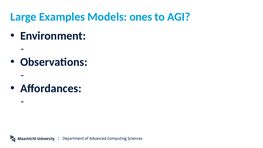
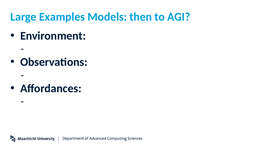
ones: ones -> then (141, 17)
